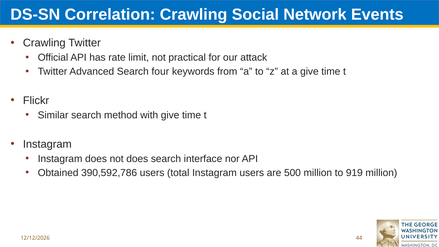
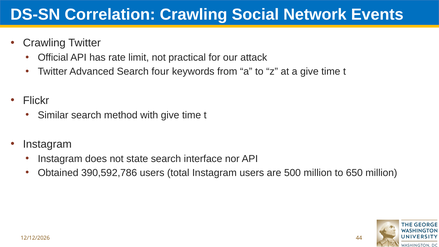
not does: does -> state (137, 159)
919: 919 -> 650 (354, 173)
